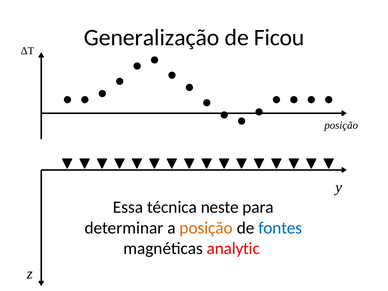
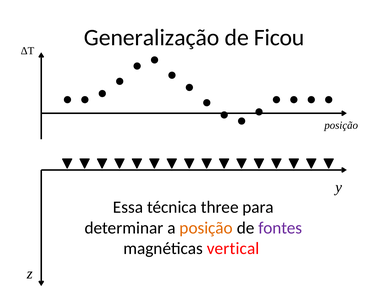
neste: neste -> three (220, 207)
fontes colour: blue -> purple (280, 228)
analytic: analytic -> vertical (233, 249)
